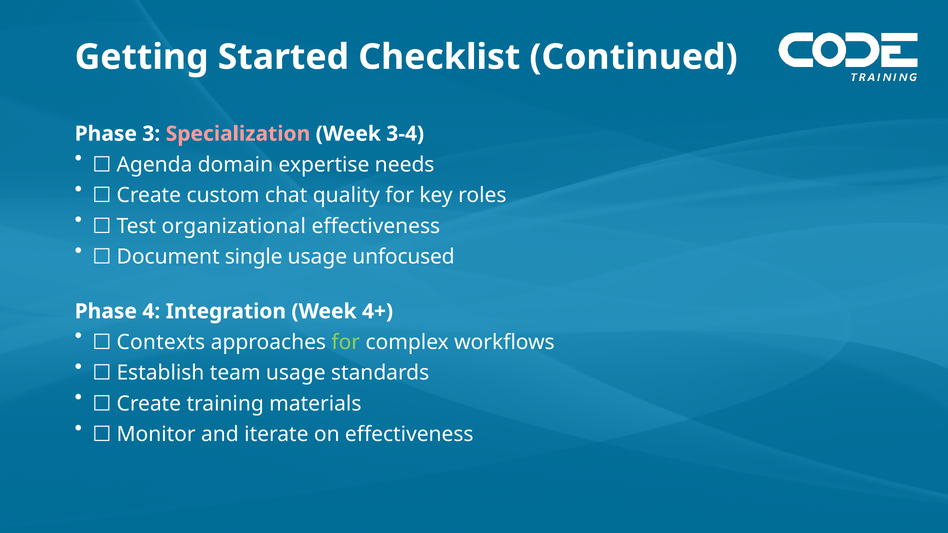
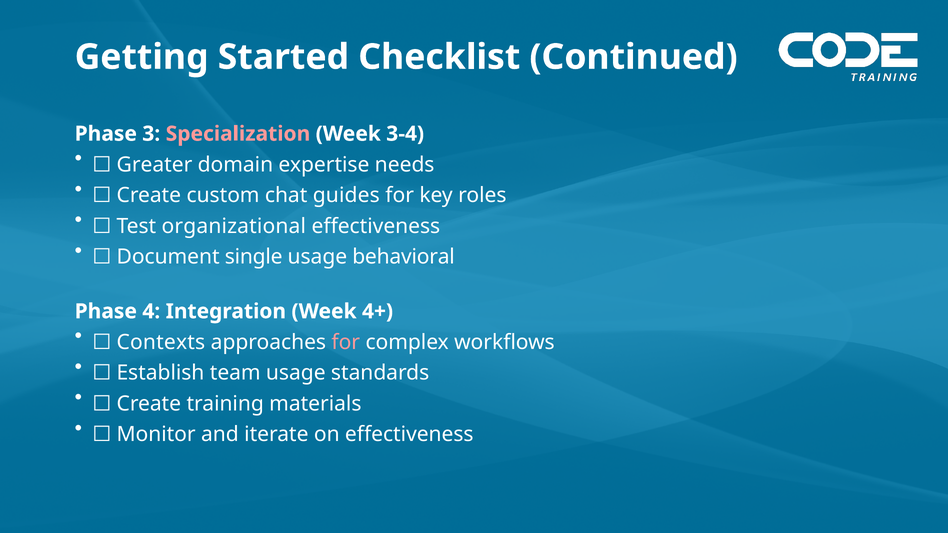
Agenda: Agenda -> Greater (154, 165)
quality: quality -> guides (346, 195)
unfocused: unfocused -> behavioral (404, 257)
for colour: light green -> pink (346, 342)
